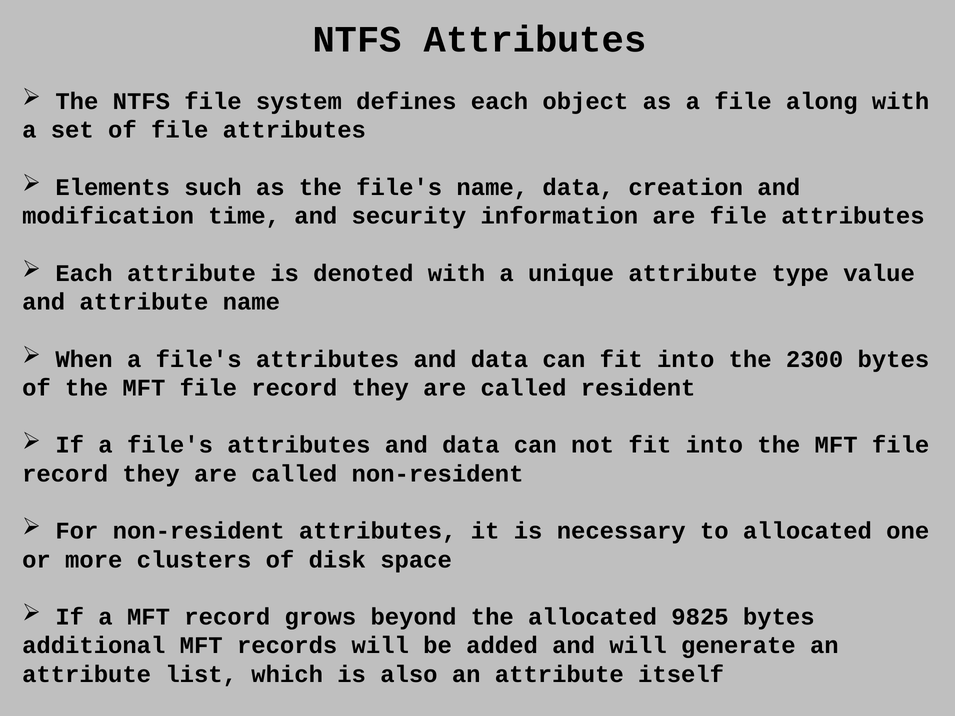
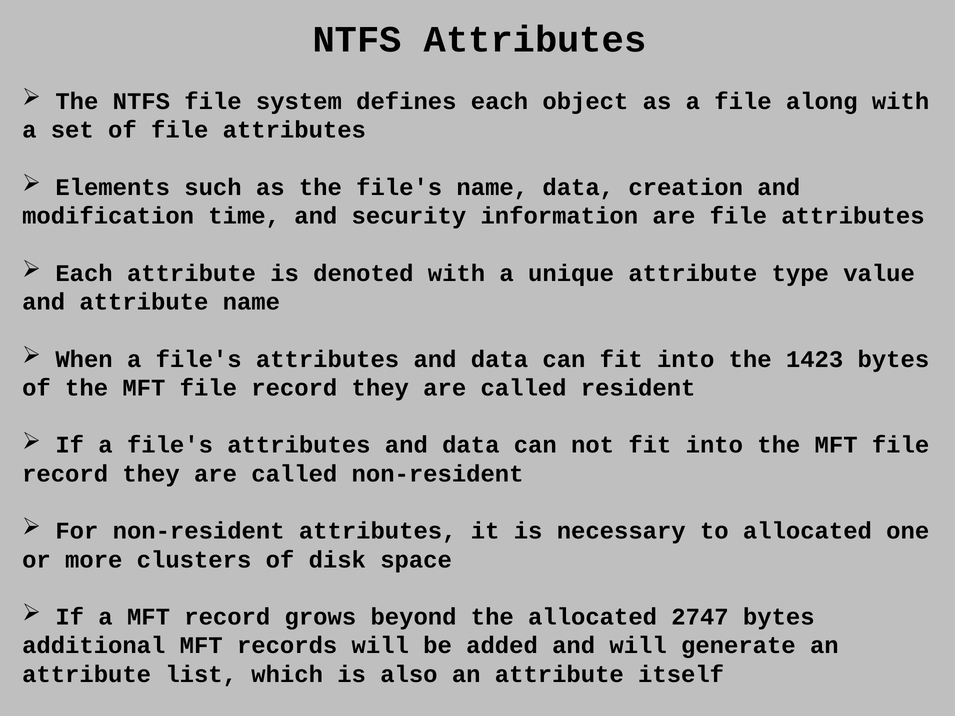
2300: 2300 -> 1423 (815, 359)
9825: 9825 -> 2747 (700, 617)
